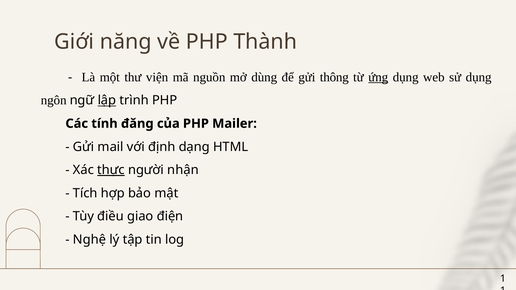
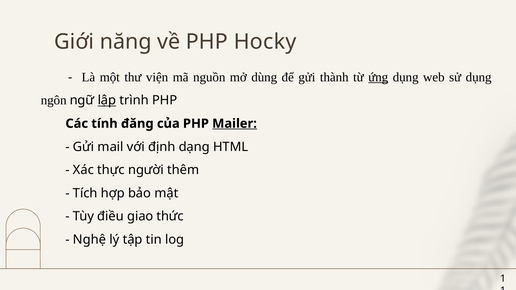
Thành: Thành -> Hocky (265, 42)
thông: thông -> thành (334, 77)
Mailer underline: none -> present (235, 124)
thực underline: present -> none (111, 170)
nhận: nhận -> thêm (183, 170)
điện: điện -> thức (170, 217)
